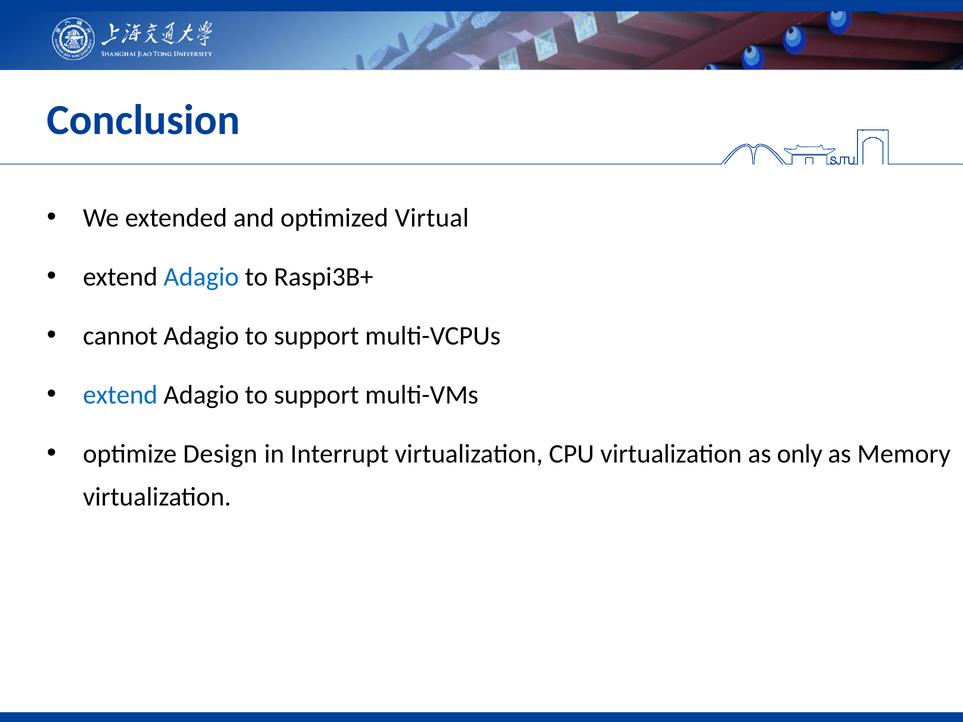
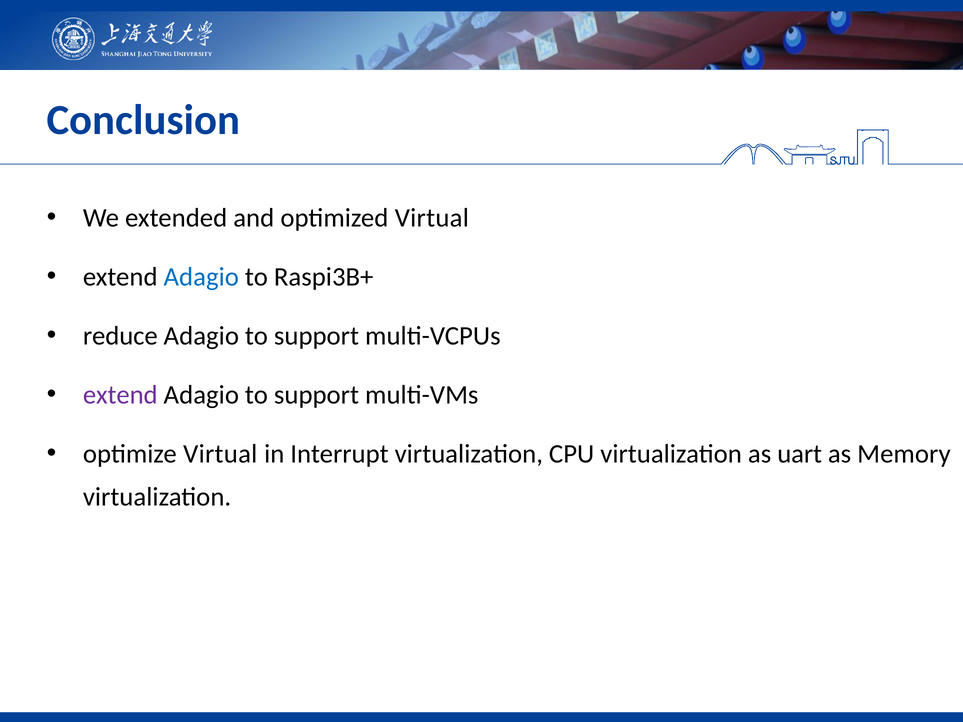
cannot: cannot -> reduce (120, 336)
extend colour: blue -> purple (120, 395)
optimize Design: Design -> Virtual (220, 454)
only: only -> uart (800, 454)
